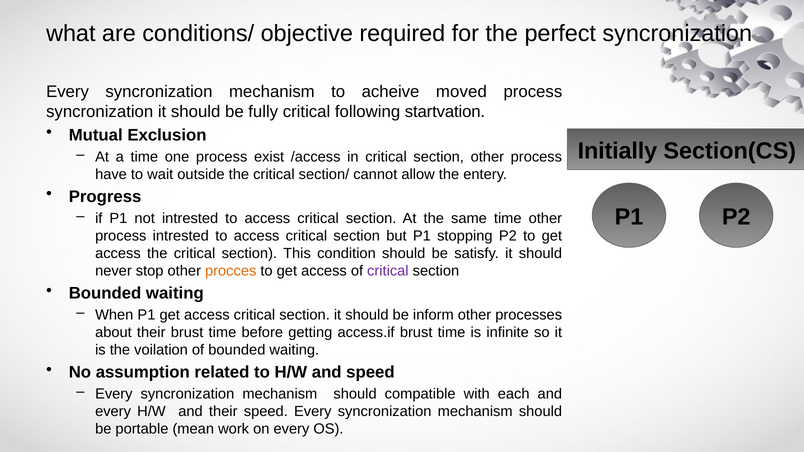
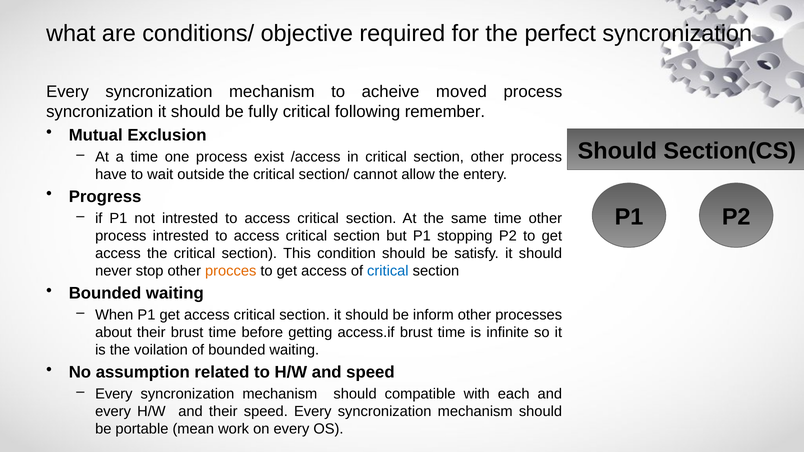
startvation: startvation -> remember (445, 112)
Initially: Initially -> Should (617, 151)
critical colour: purple -> blue (388, 271)
